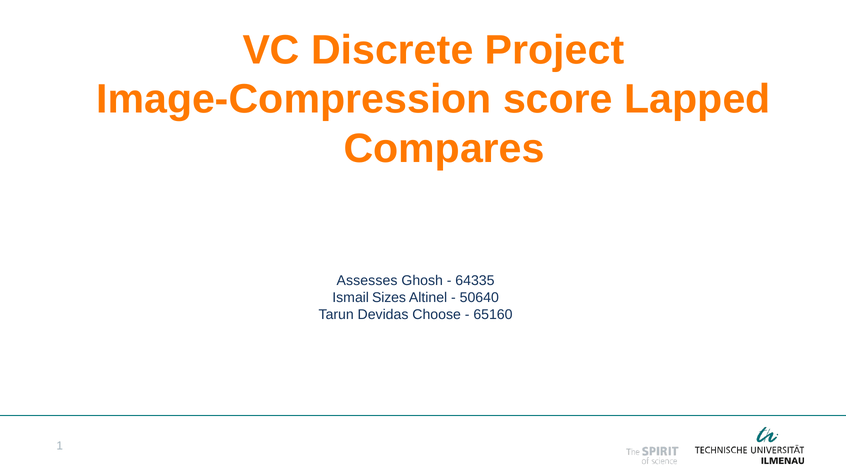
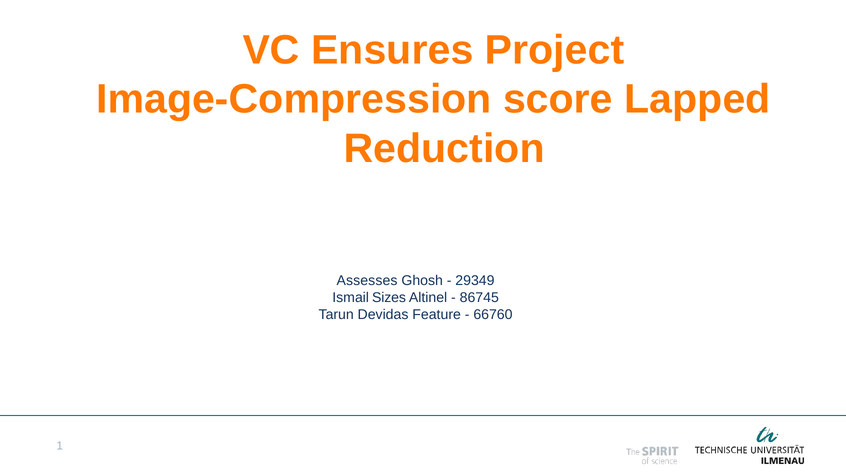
Discrete: Discrete -> Ensures (392, 50)
Compares: Compares -> Reduction (444, 149)
64335: 64335 -> 29349 (475, 281)
50640: 50640 -> 86745 (479, 298)
Choose: Choose -> Feature (437, 315)
65160: 65160 -> 66760 (493, 315)
